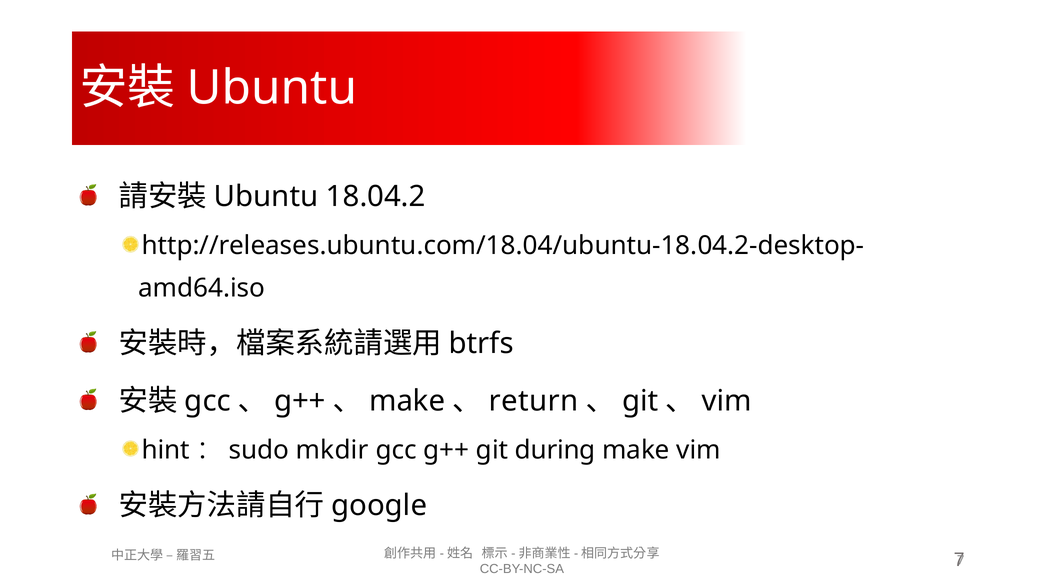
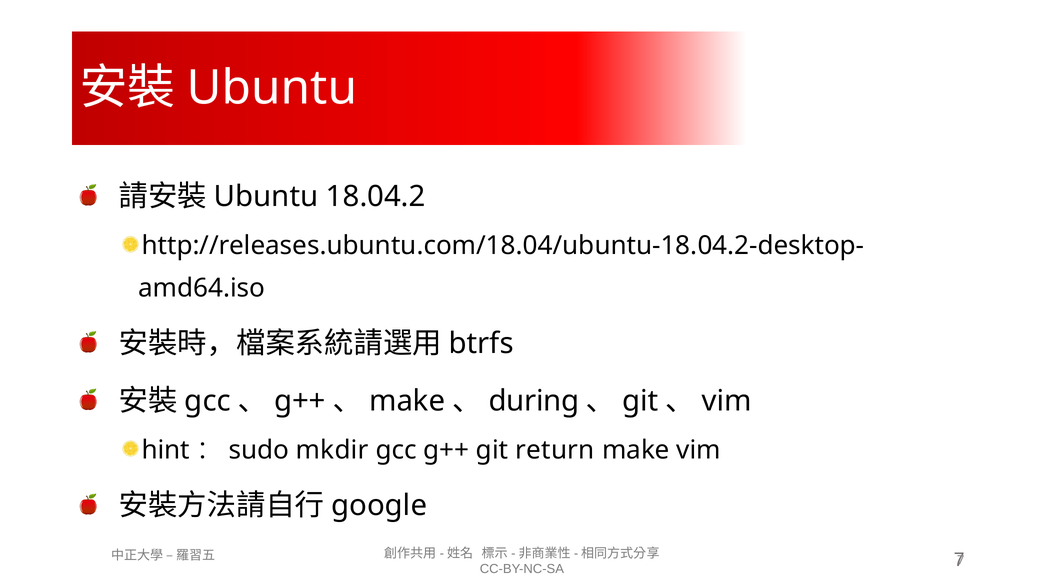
return: return -> during (534, 401)
during: during -> return (555, 450)
